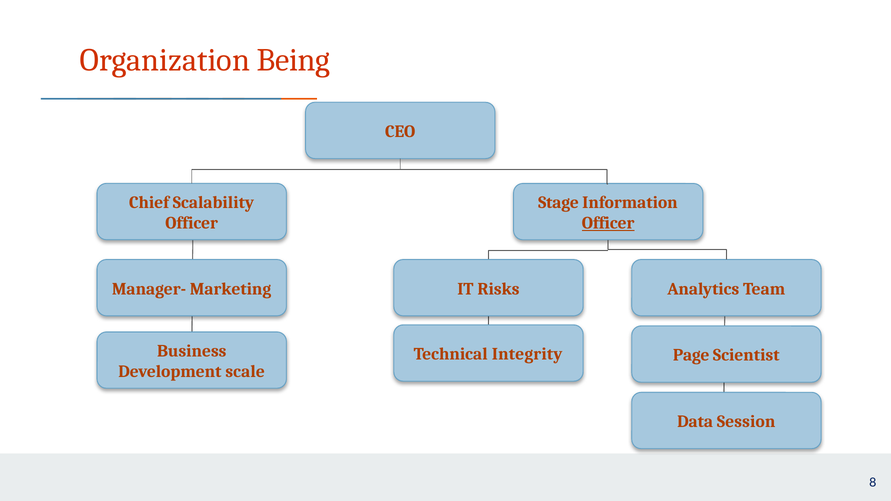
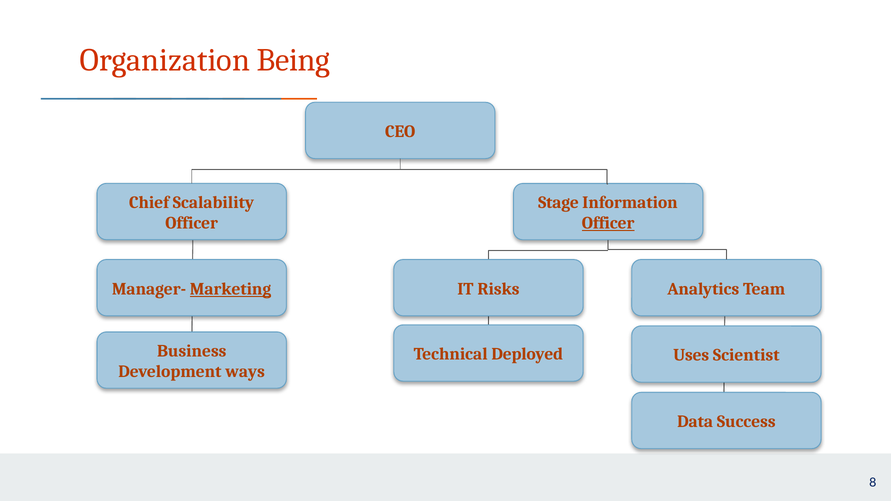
Marketing underline: none -> present (231, 289)
Integrity: Integrity -> Deployed (527, 354)
Page: Page -> Uses (691, 355)
scale: scale -> ways (245, 372)
Session: Session -> Success (746, 422)
